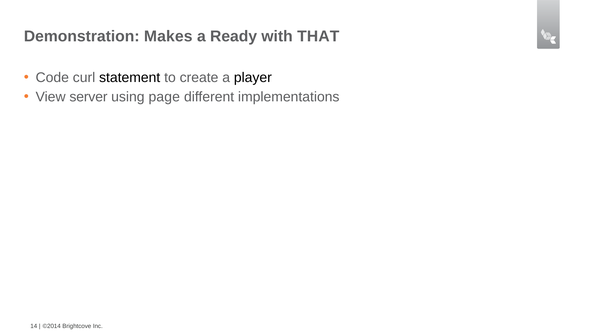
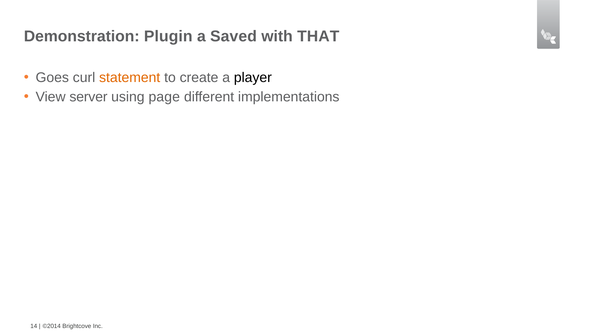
Makes: Makes -> Plugin (168, 36)
Ready: Ready -> Saved (233, 36)
Code: Code -> Goes (52, 78)
statement colour: black -> orange (130, 78)
